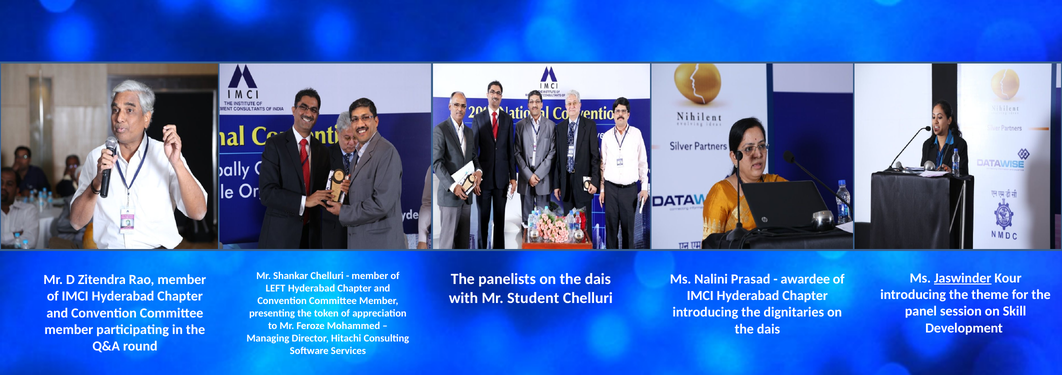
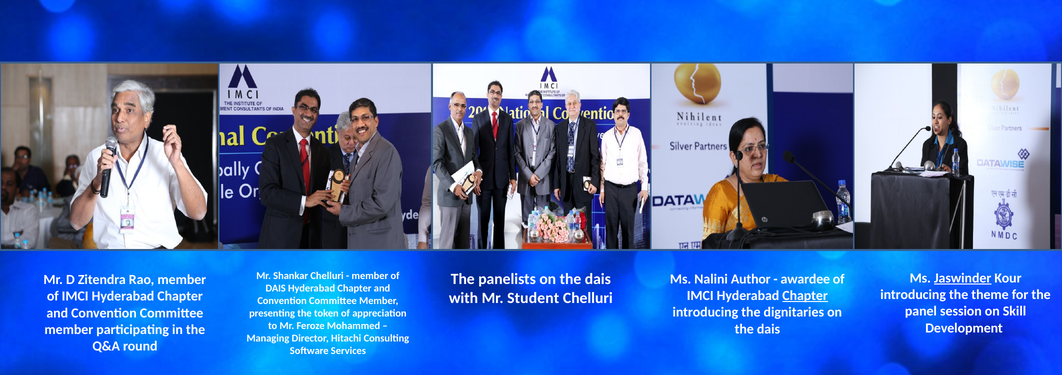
Prasad: Prasad -> Author (751, 279)
LEFT: LEFT -> DAIS (276, 288)
Chapter underline: none -> present (805, 296)
